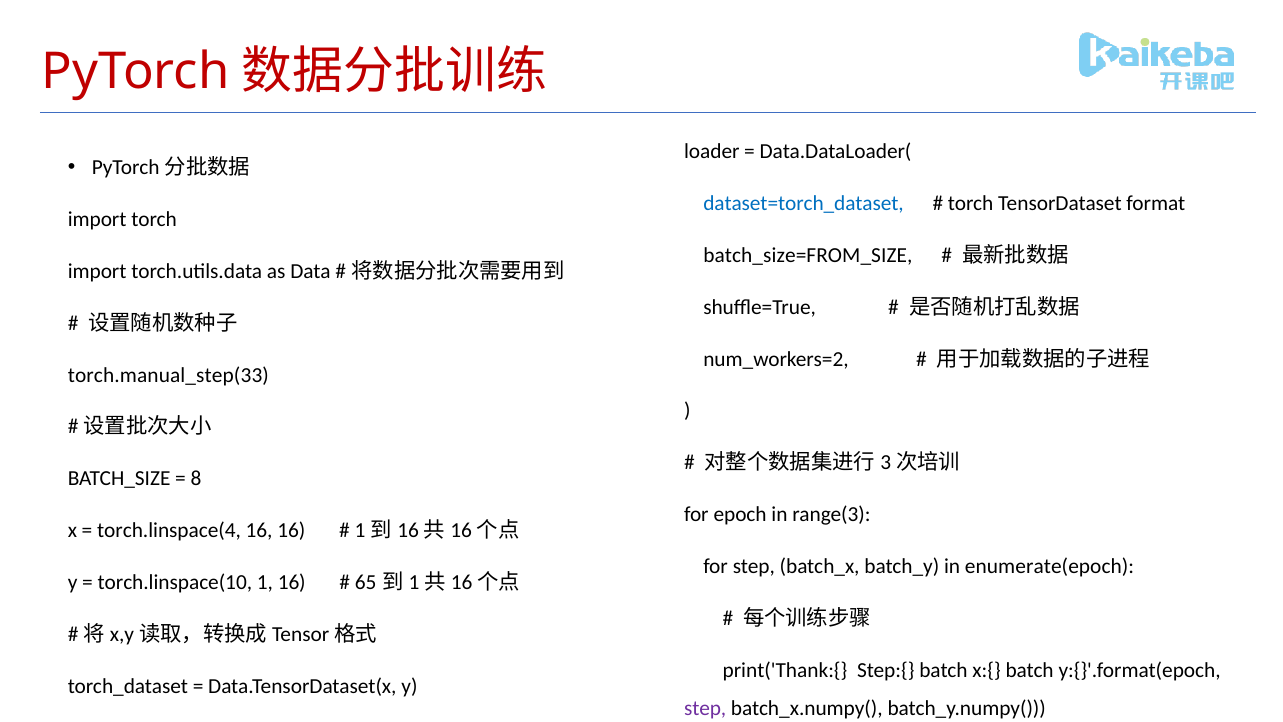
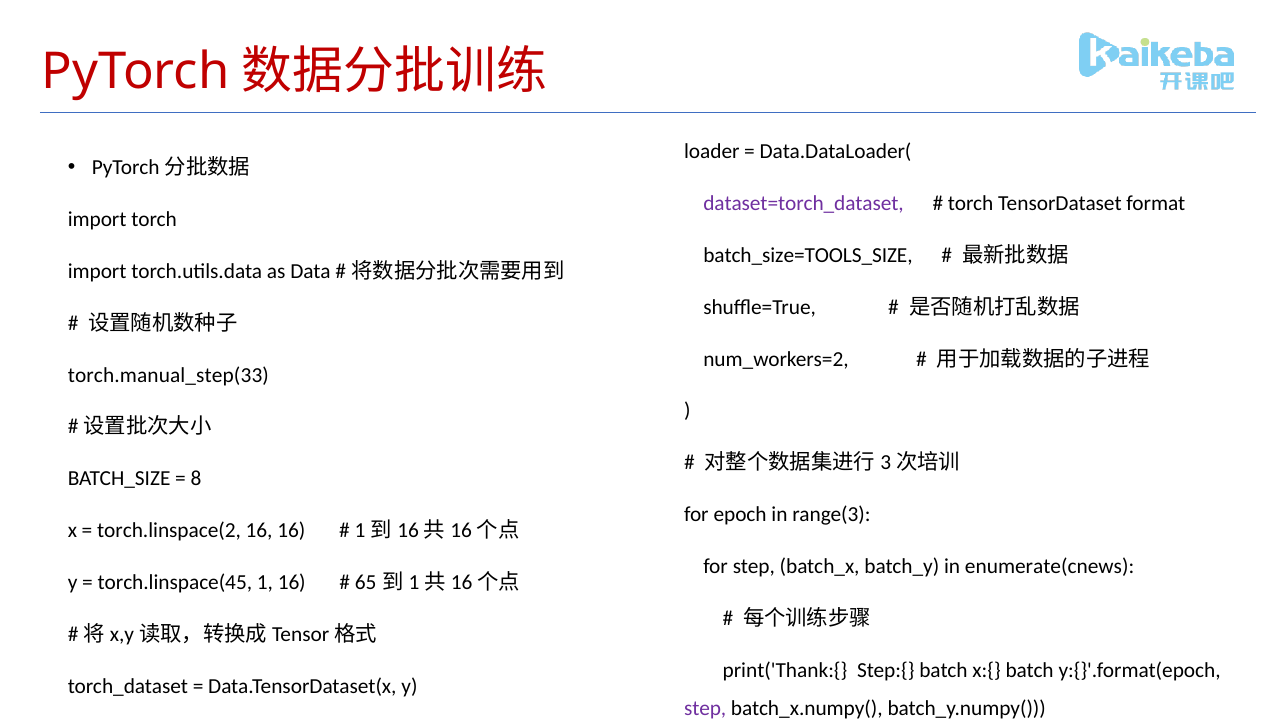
dataset=torch_dataset colour: blue -> purple (804, 203)
batch_size=FROM_SIZE: batch_size=FROM_SIZE -> batch_size=TOOLS_SIZE (808, 255)
torch.linspace(4: torch.linspace(4 -> torch.linspace(2 (169, 530)
enumerate(epoch: enumerate(epoch -> enumerate(cnews (1050, 566)
torch.linspace(10: torch.linspace(10 -> torch.linspace(45 (175, 582)
